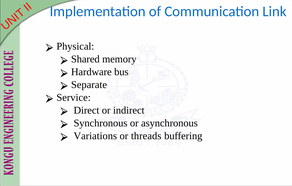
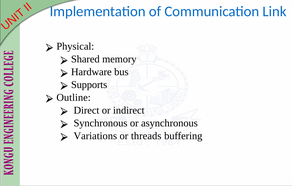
Separate: Separate -> Supports (89, 85)
Service: Service -> Outline (74, 97)
